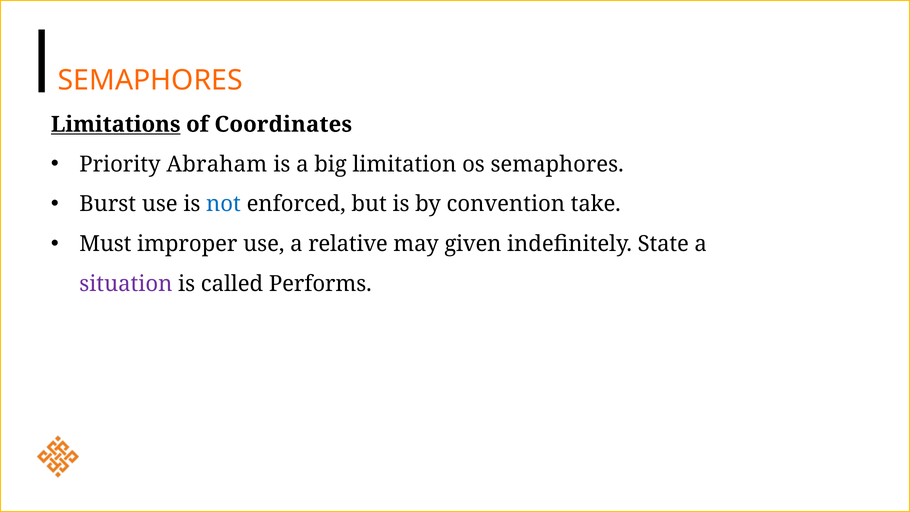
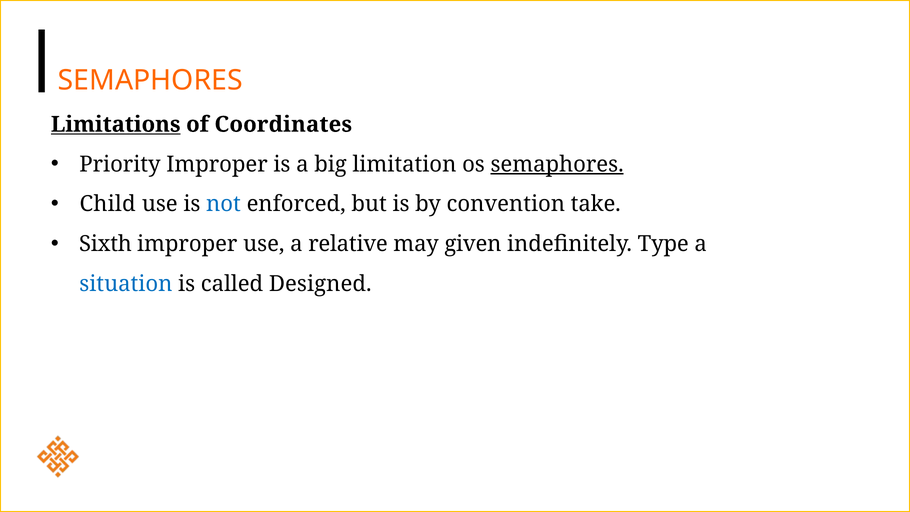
Priority Abraham: Abraham -> Improper (217, 164)
semaphores underline: none -> present (557, 164)
Burst: Burst -> Child (108, 204)
Must: Must -> Sixth (105, 244)
State: State -> Type (663, 244)
situation colour: purple -> blue (126, 284)
Performs: Performs -> Designed (320, 284)
